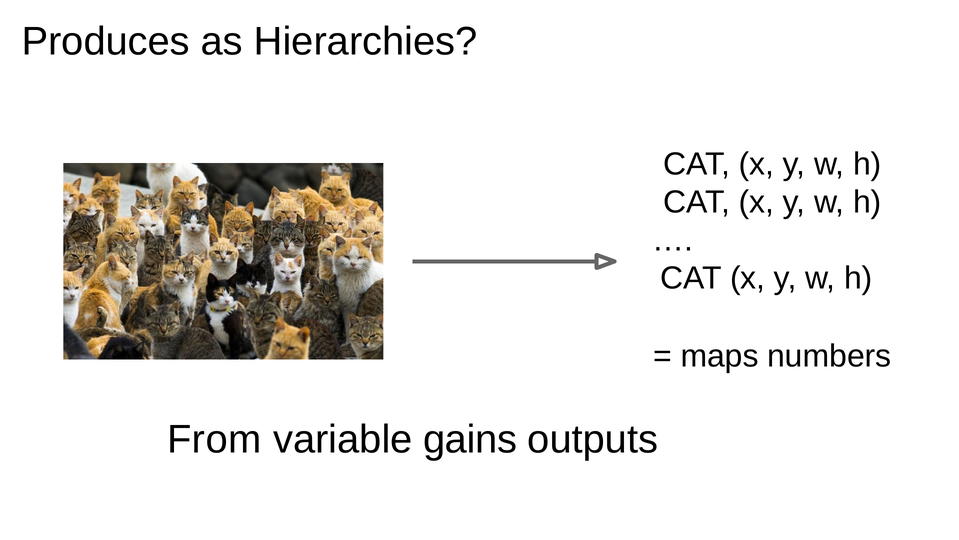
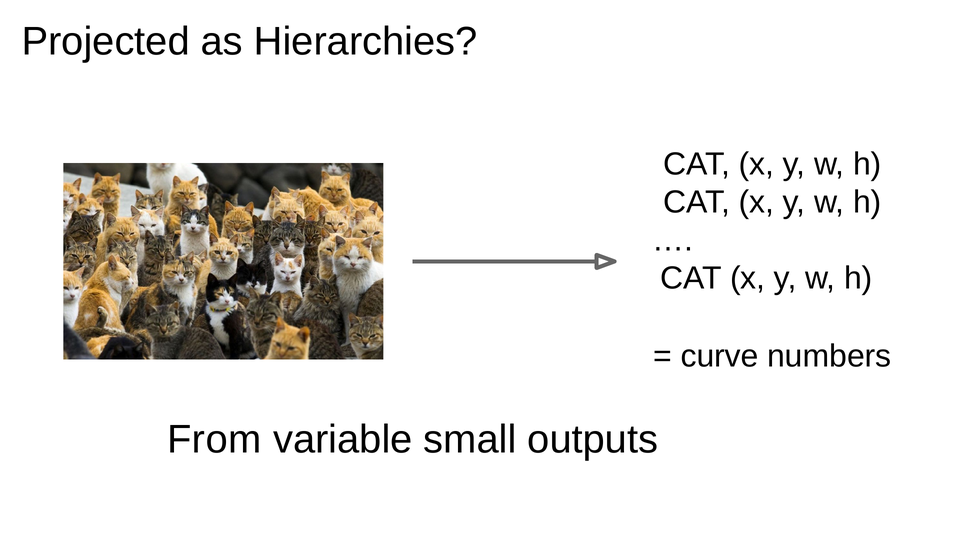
Produces: Produces -> Projected (106, 41)
maps: maps -> curve (720, 356)
gains: gains -> small (470, 439)
